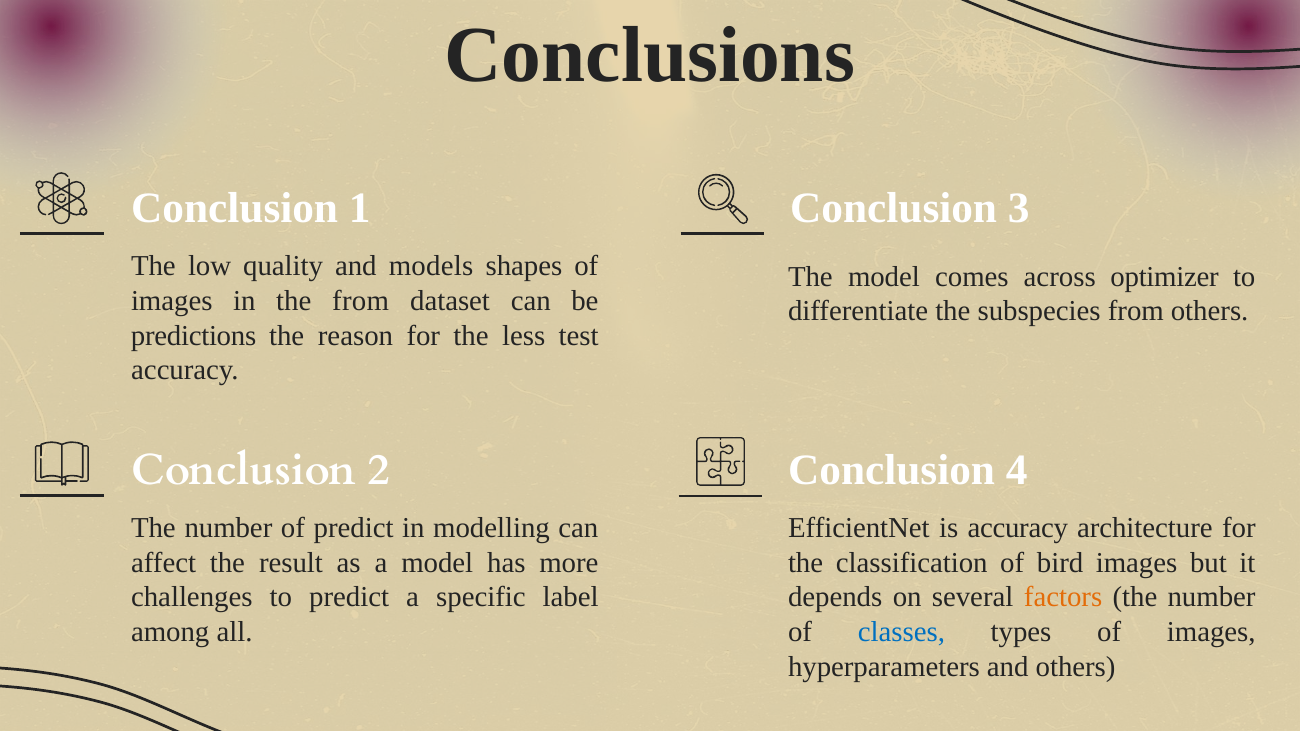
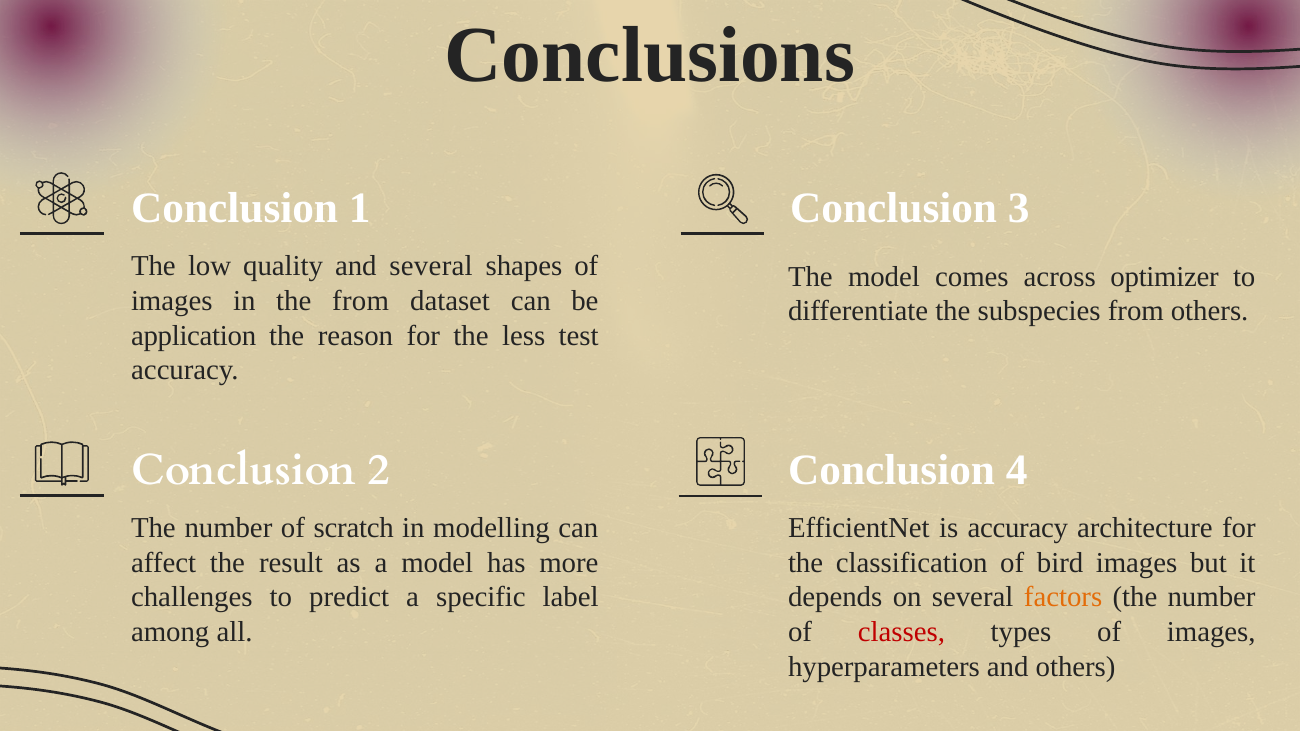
and models: models -> several (431, 266)
predictions: predictions -> application (194, 336)
of predict: predict -> scratch (354, 528)
classes colour: blue -> red (901, 632)
